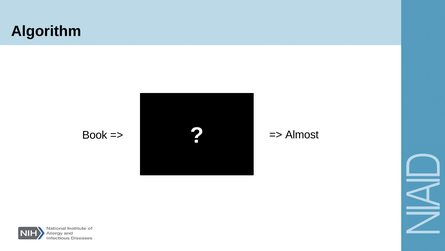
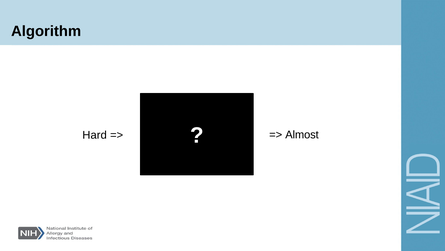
Book: Book -> Hard (95, 135)
